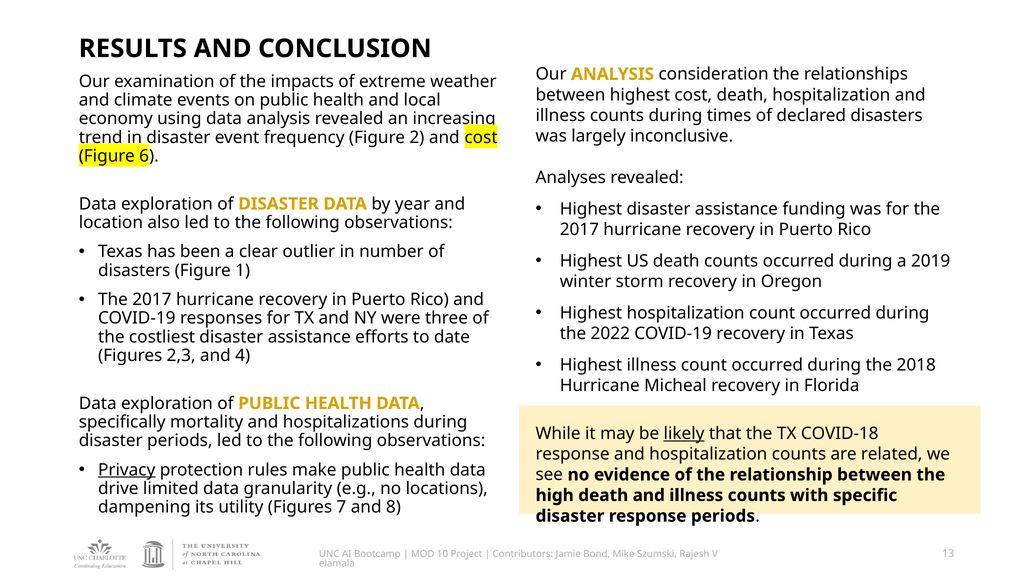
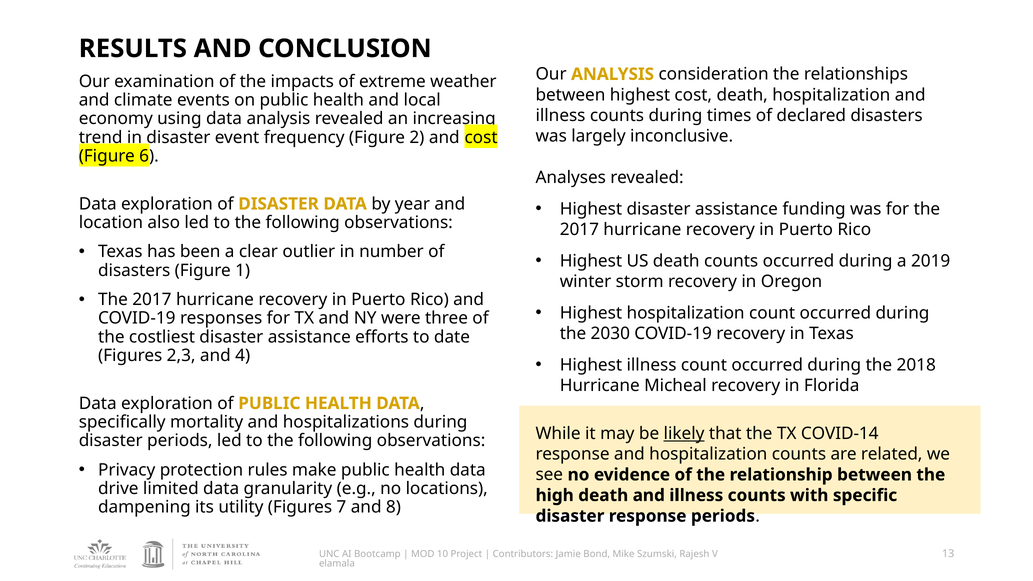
2022: 2022 -> 2030 (610, 334)
COVID-18: COVID-18 -> COVID-14 (840, 433)
Privacy underline: present -> none (127, 470)
